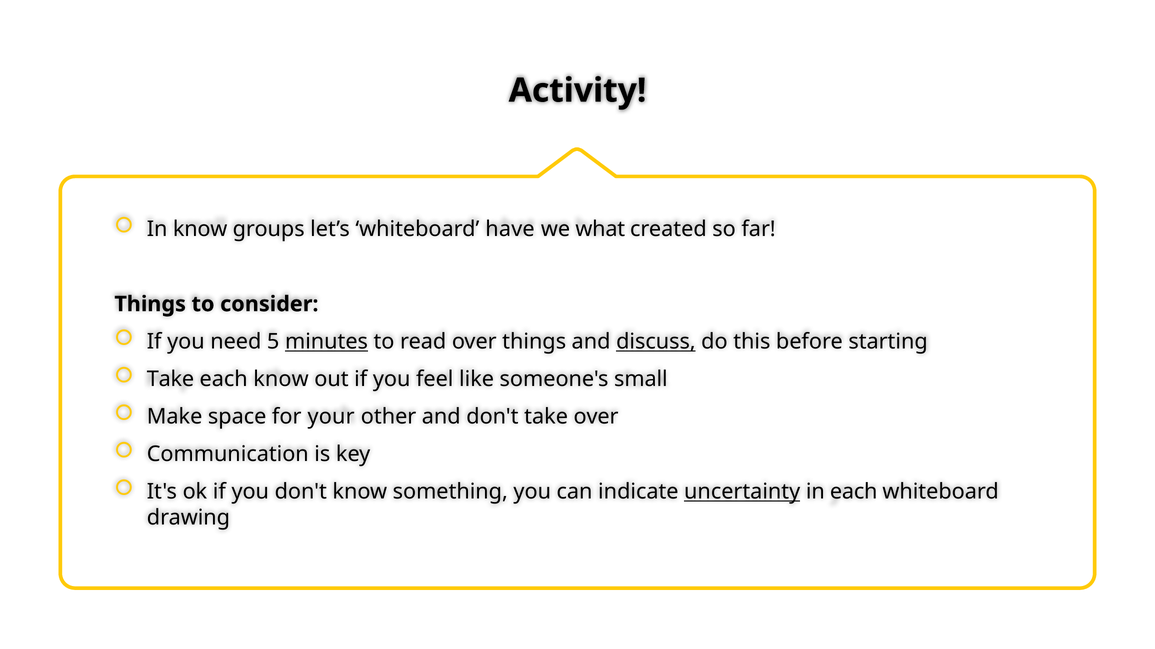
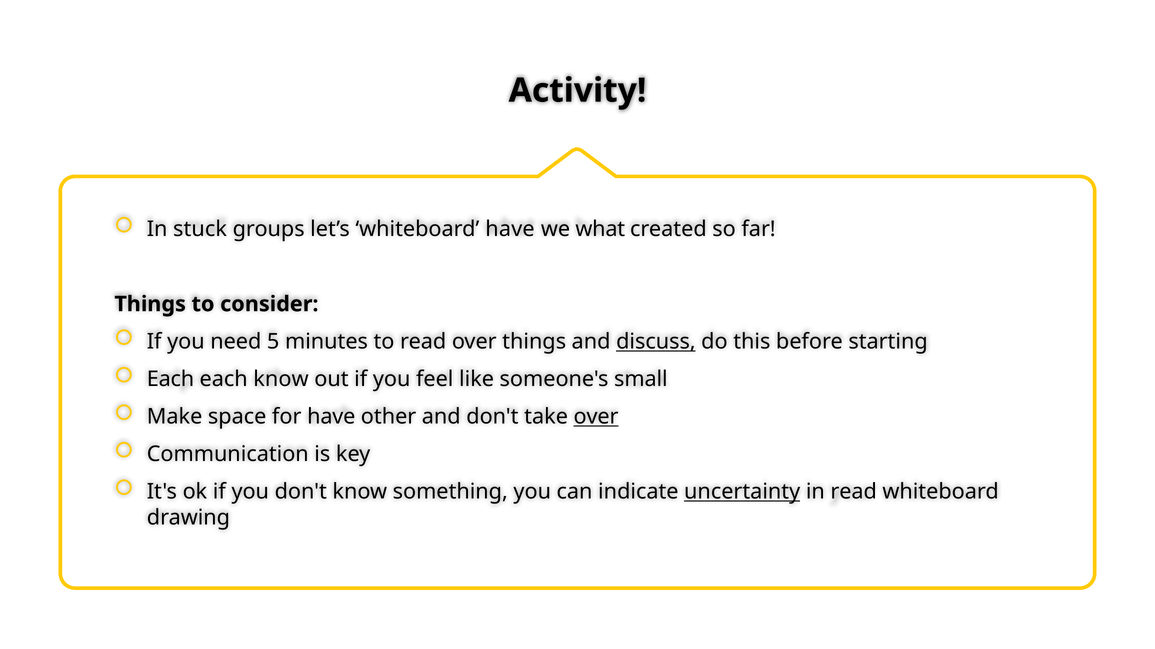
In know: know -> stuck (200, 229)
minutes underline: present -> none (326, 342)
Take: Take -> Each (171, 380)
for your: your -> have (331, 417)
over underline: none -> present (596, 417)
in each: each -> read (854, 492)
